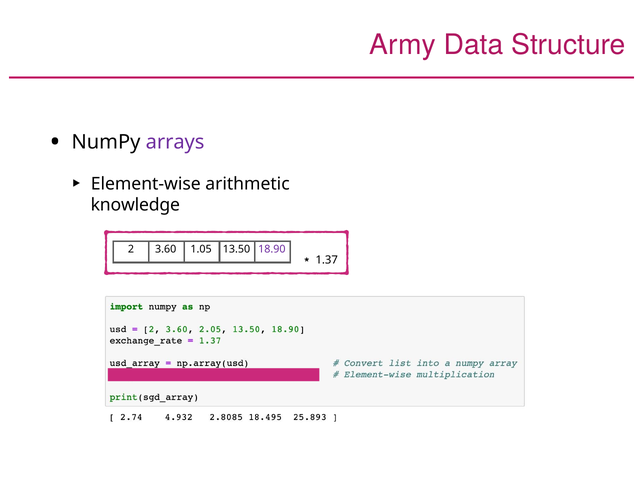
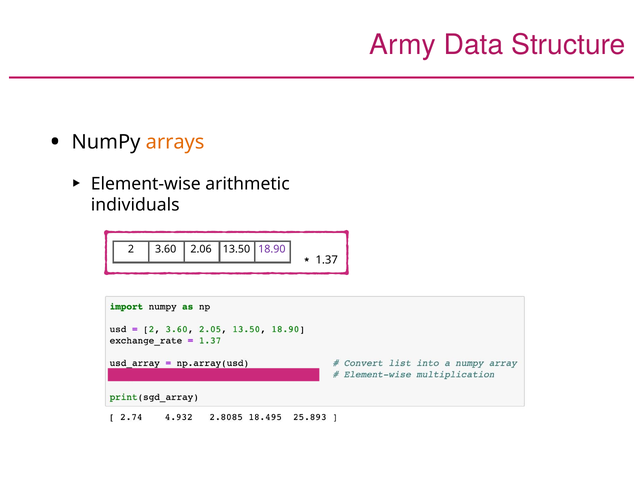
arrays colour: purple -> orange (175, 142)
knowledge: knowledge -> individuals (135, 205)
1.05: 1.05 -> 2.06 (201, 249)
